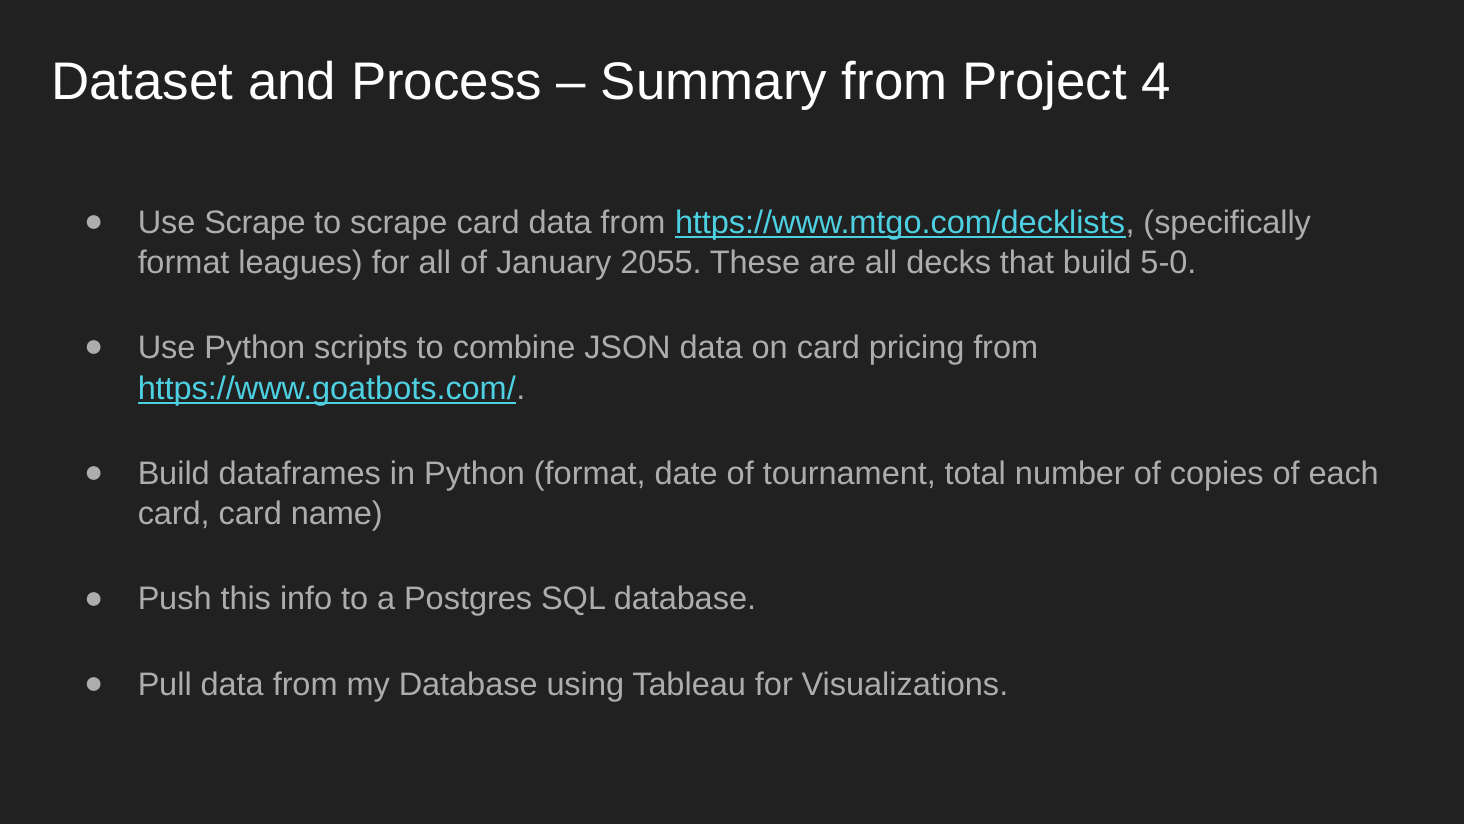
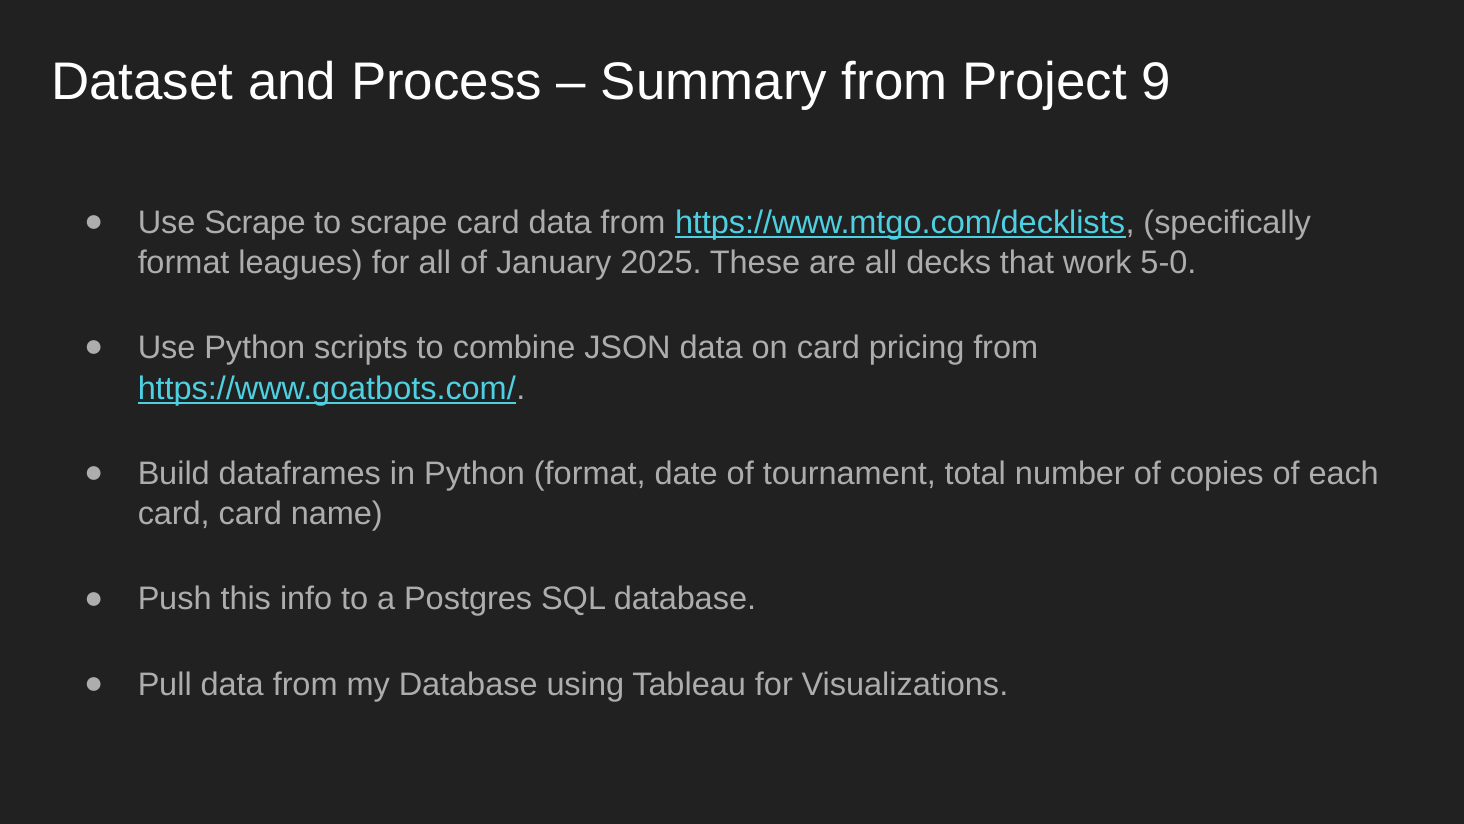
4: 4 -> 9 (1156, 82)
2055: 2055 -> 2025 (661, 263)
that build: build -> work (1097, 263)
